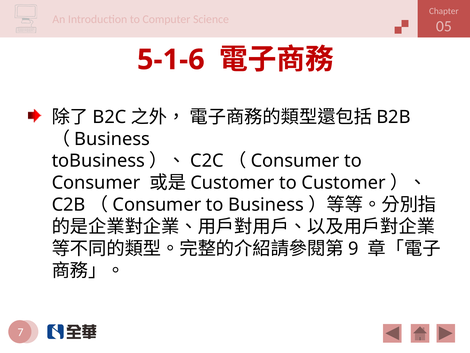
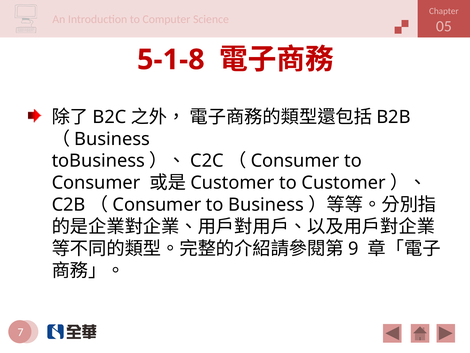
5-1-6: 5-1-6 -> 5-1-8 (171, 60)
